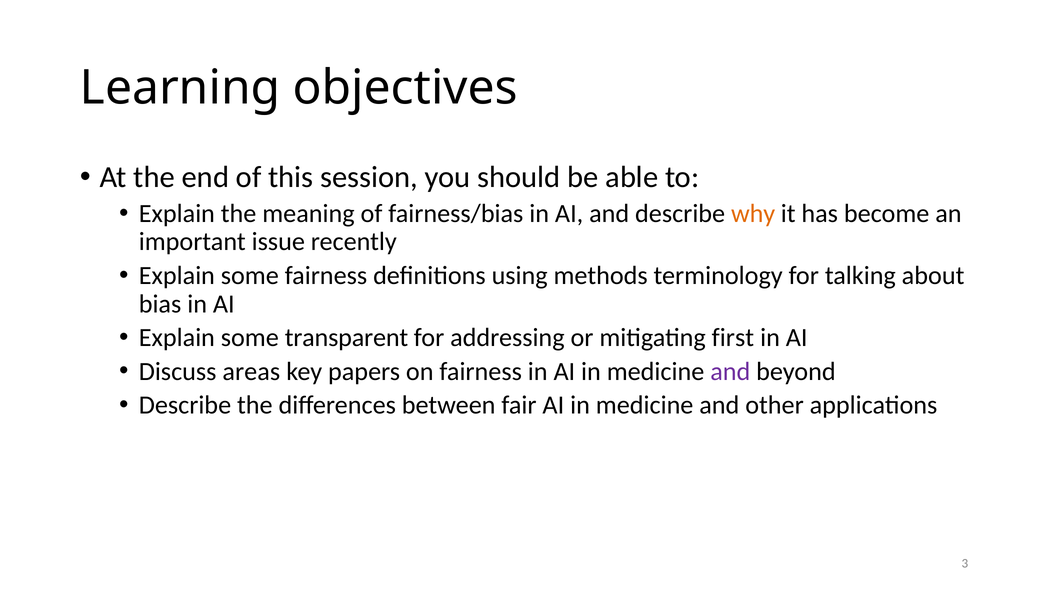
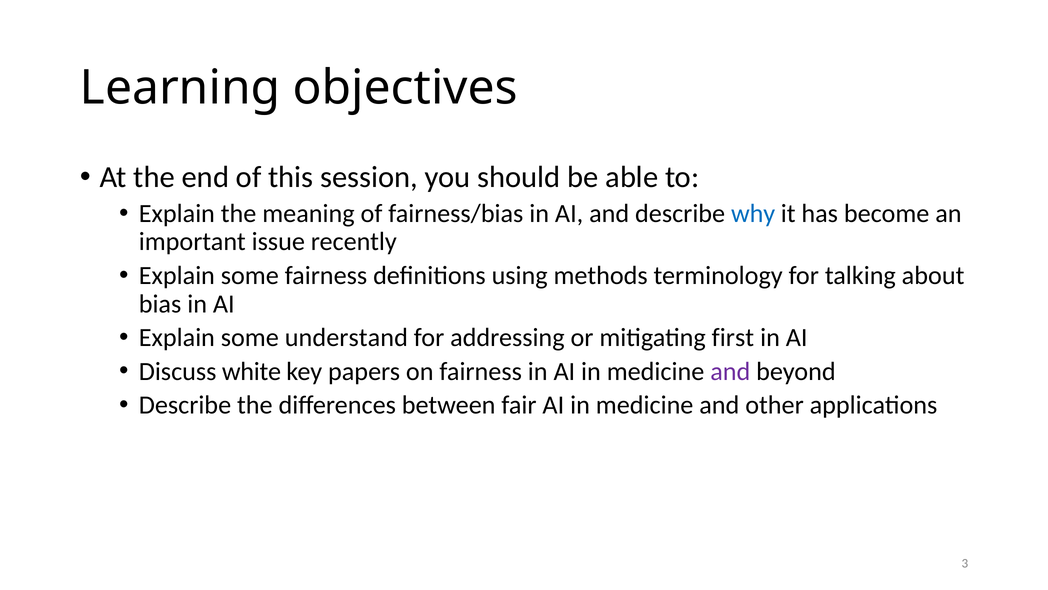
why colour: orange -> blue (753, 213)
transparent: transparent -> understand (346, 337)
areas: areas -> white (251, 371)
